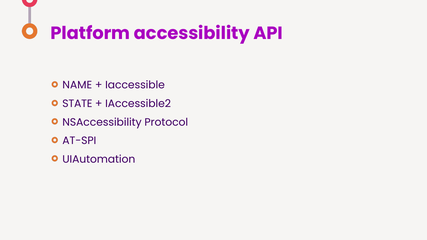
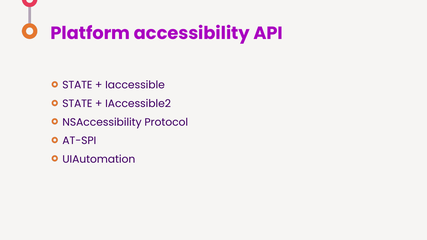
NAME: NAME -> STATE (77, 85)
